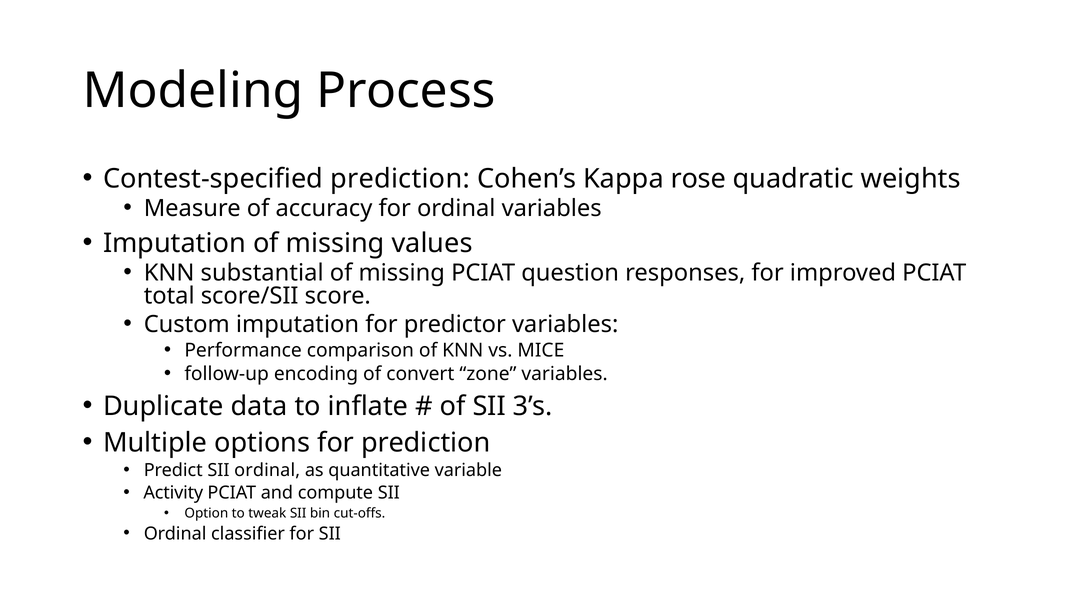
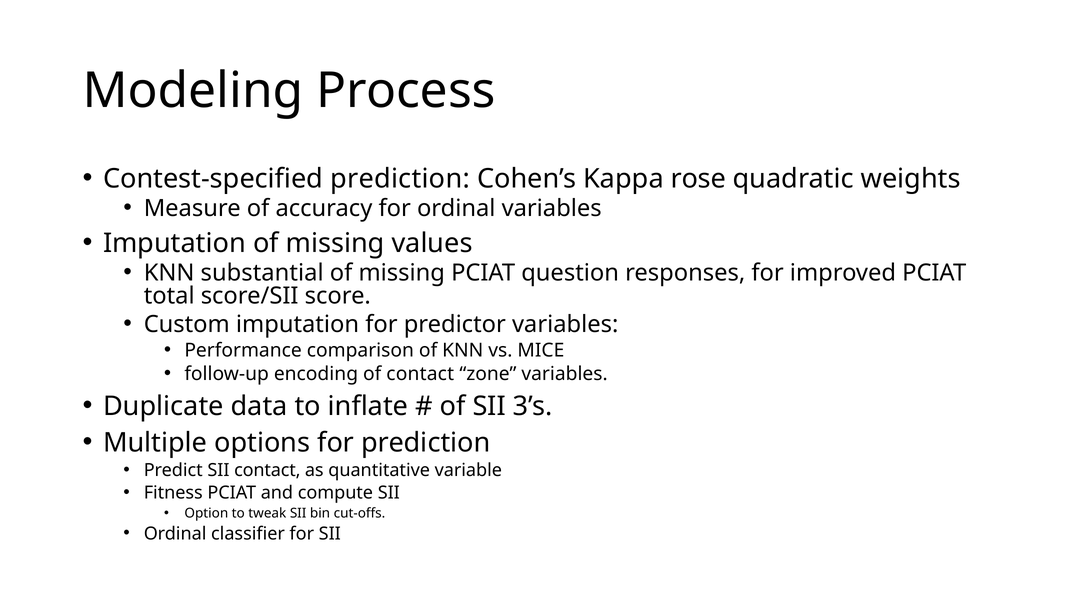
of convert: convert -> contact (420, 374)
SII ordinal: ordinal -> contact (267, 471)
Activity: Activity -> Fitness (173, 493)
